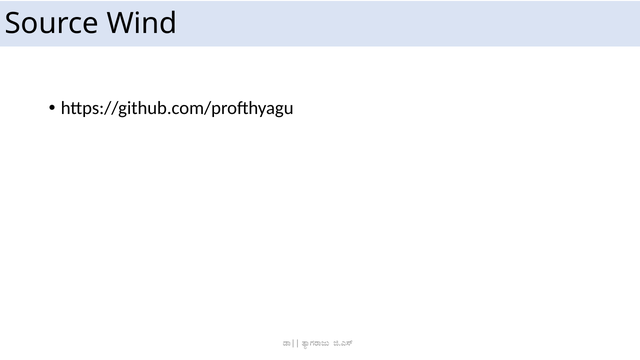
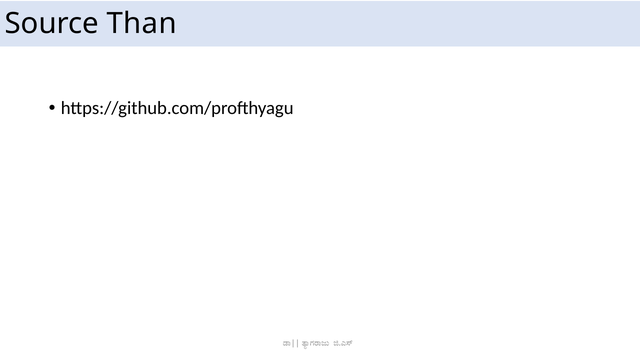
Wind: Wind -> Than (142, 24)
